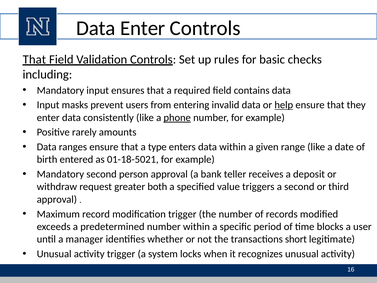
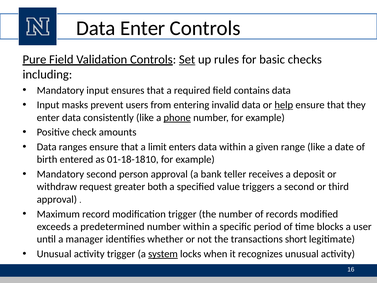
That: That -> Pure (34, 59)
Set underline: none -> present (187, 59)
rarely: rarely -> check (84, 132)
type: type -> limit (157, 147)
01-18-5021: 01-18-5021 -> 01-18-1810 (133, 159)
system underline: none -> present (163, 254)
